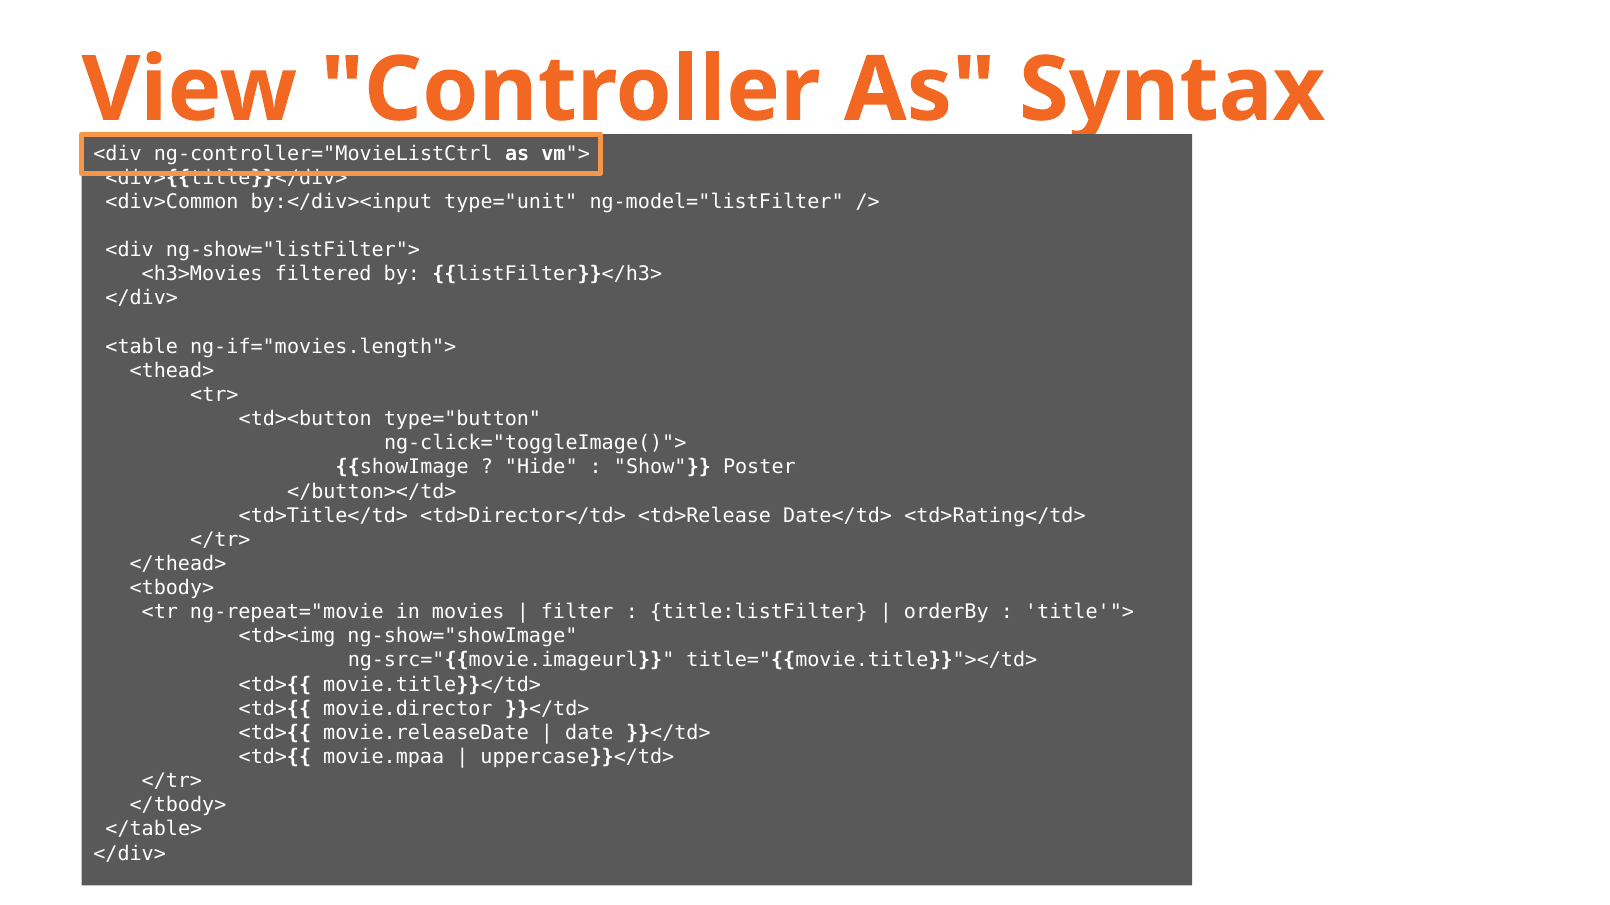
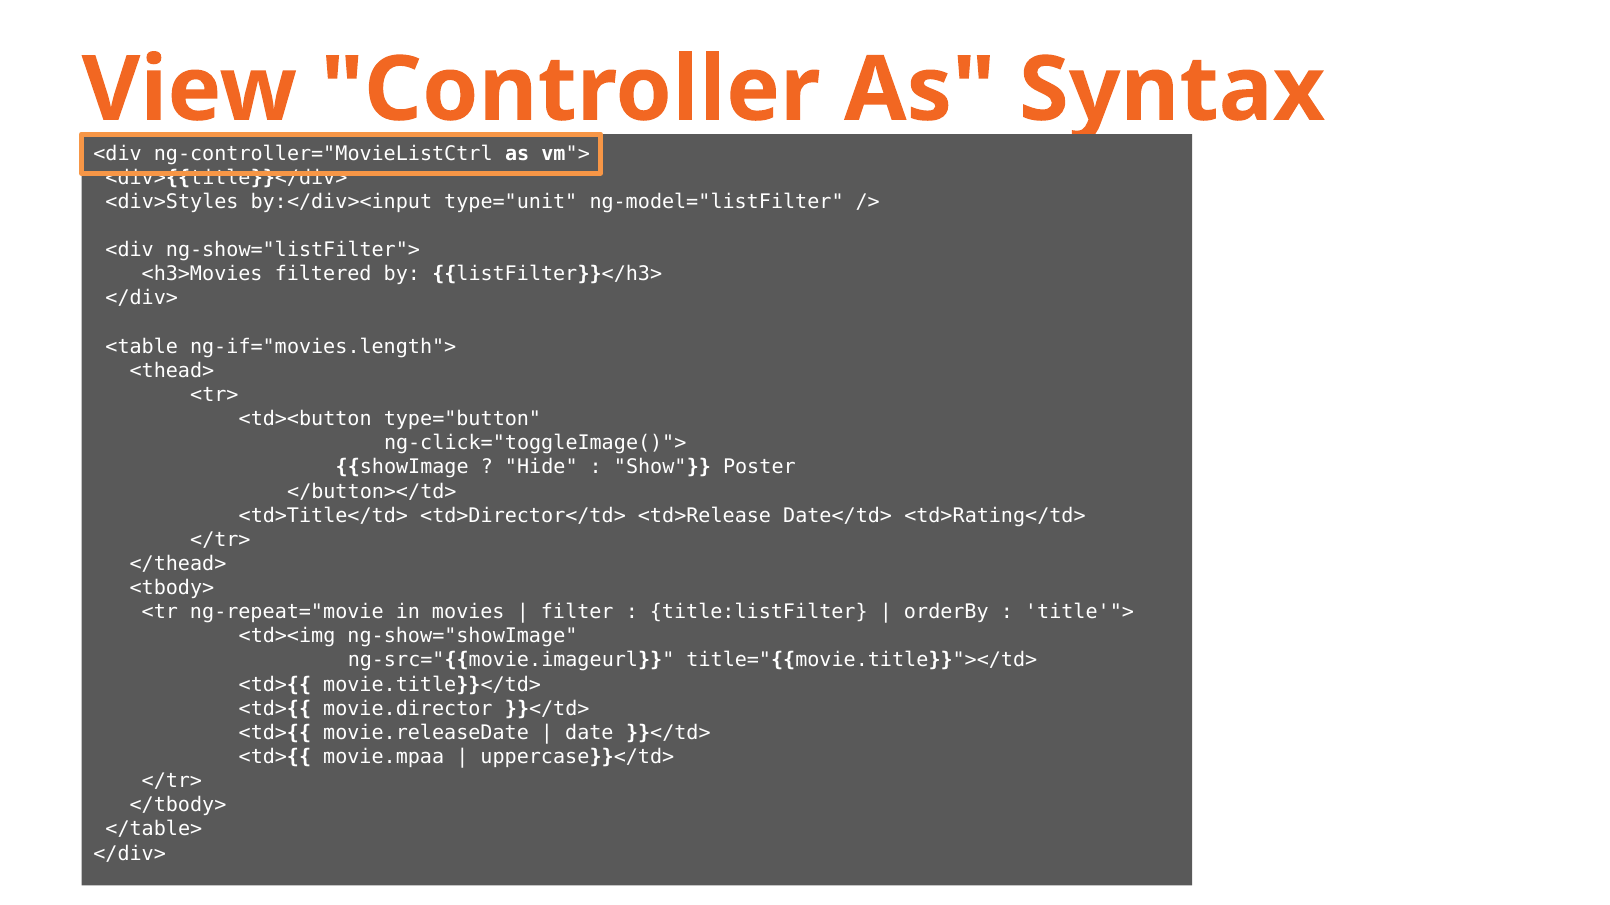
<div>Common: <div>Common -> <div>Styles (172, 202)
